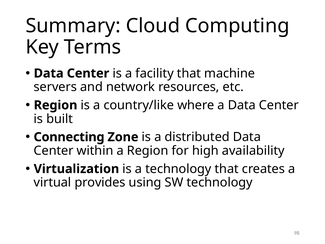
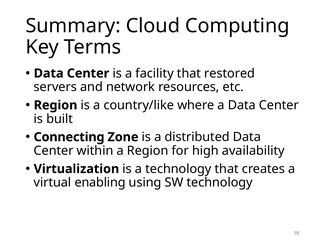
machine: machine -> restored (230, 73)
provides: provides -> enabling (100, 182)
